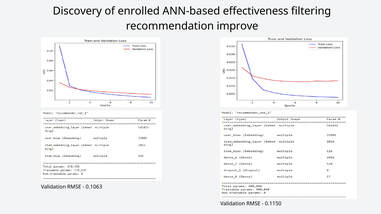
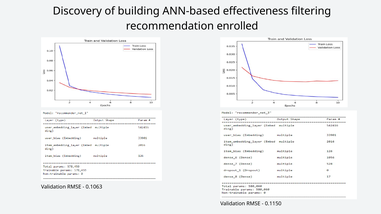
enrolled: enrolled -> building (139, 11)
improve: improve -> enrolled (237, 26)
